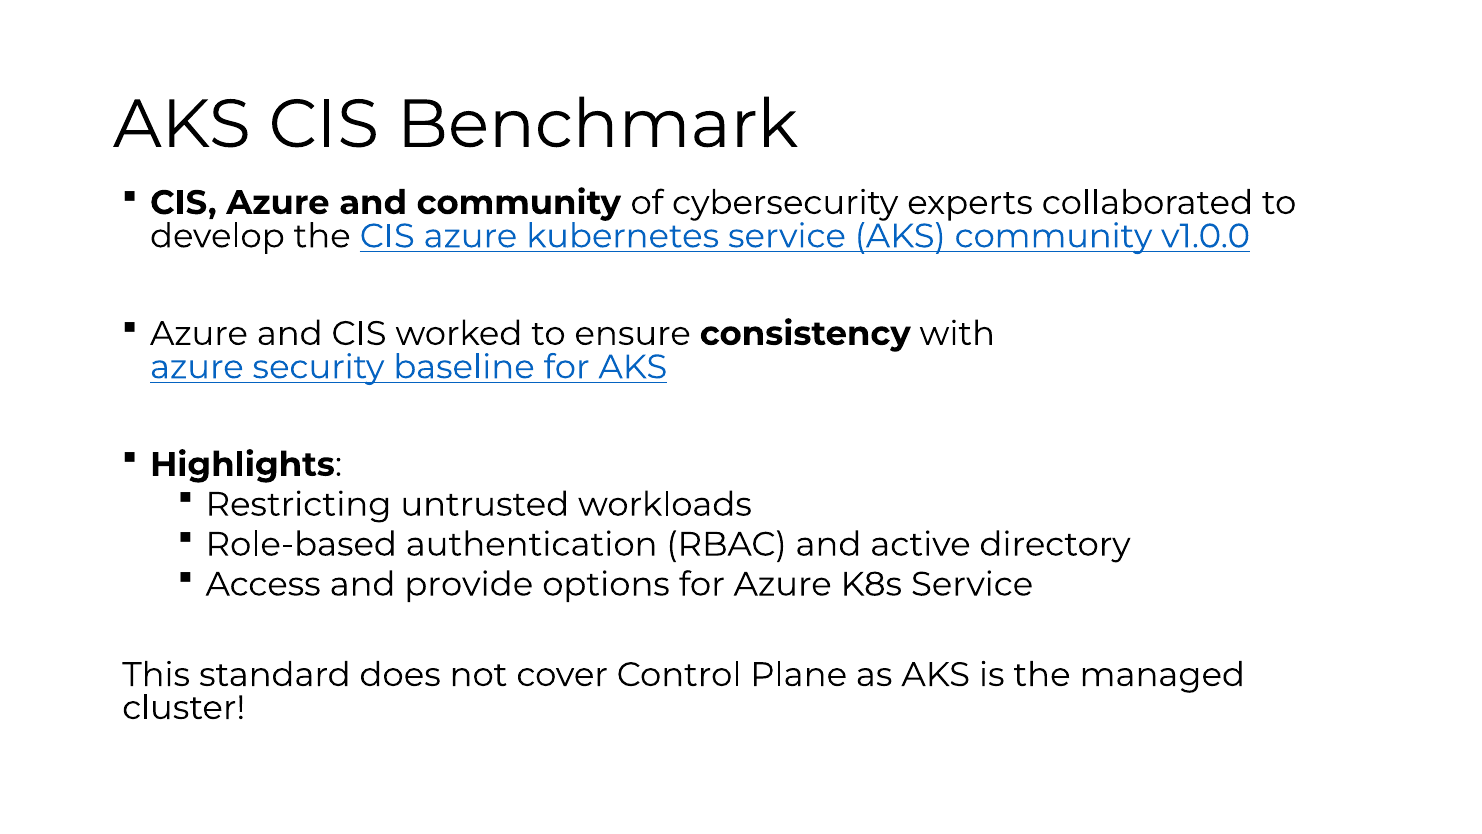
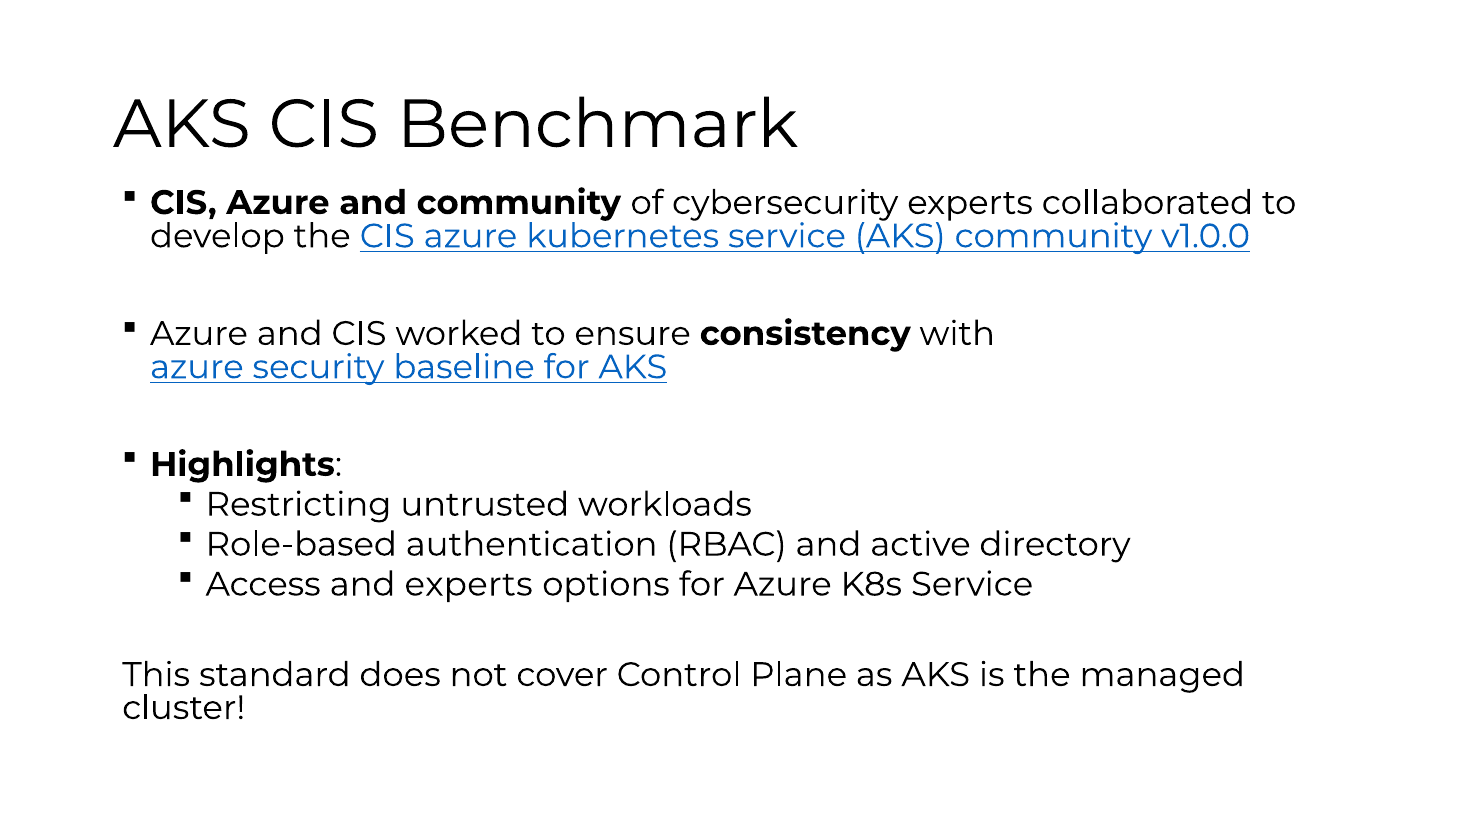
and provide: provide -> experts (469, 584)
